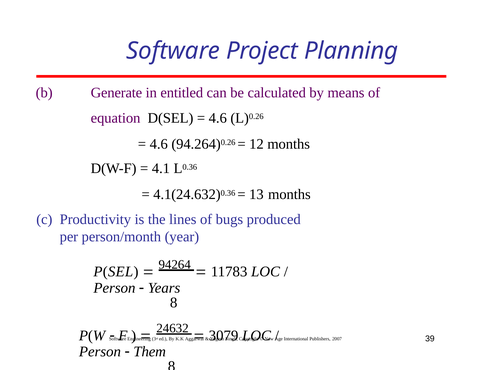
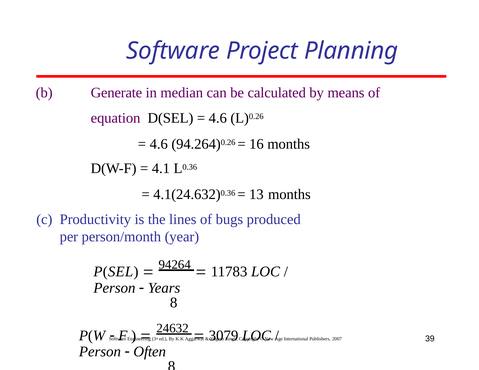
entitled: entitled -> median (182, 93)
12: 12 -> 16 (256, 144)
Them: Them -> Often (150, 352)
